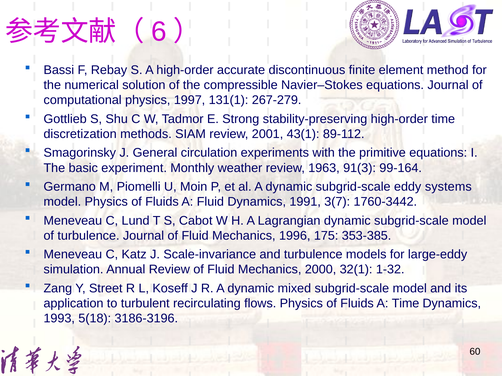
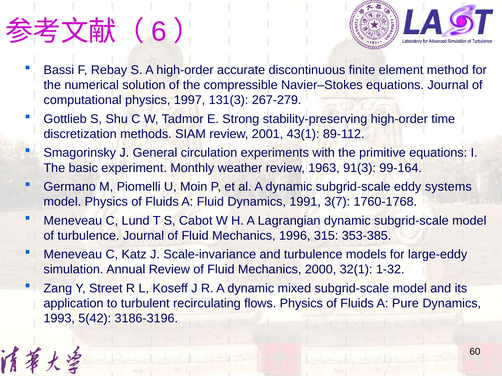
131(1: 131(1 -> 131(3 (229, 100)
1760-3442: 1760-3442 -> 1760-1768 (385, 202)
175: 175 -> 315 (326, 236)
A Time: Time -> Pure (405, 304)
5(18: 5(18 -> 5(42 (95, 319)
